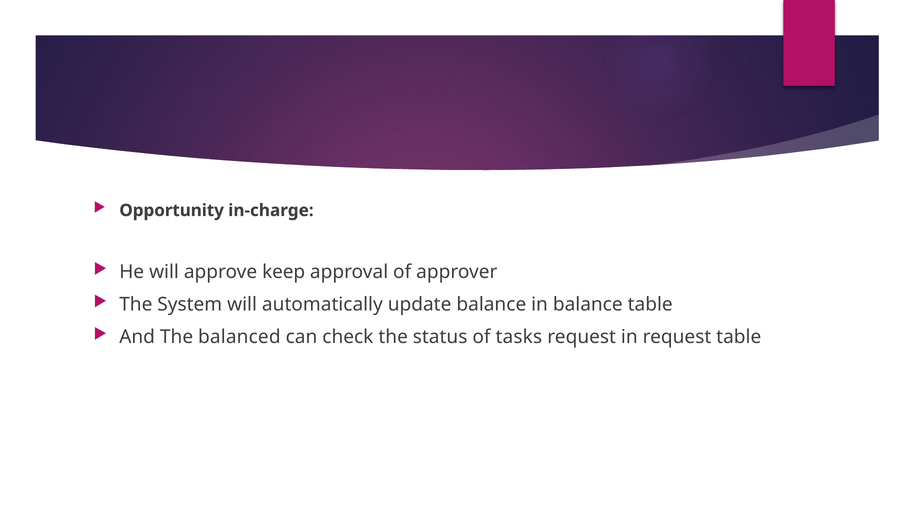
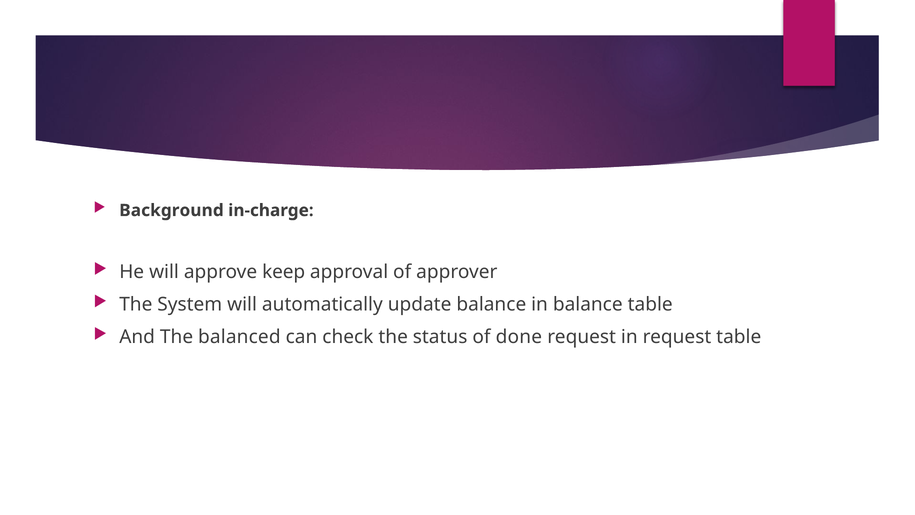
Opportunity: Opportunity -> Background (171, 210)
tasks: tasks -> done (519, 337)
